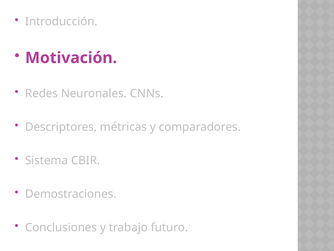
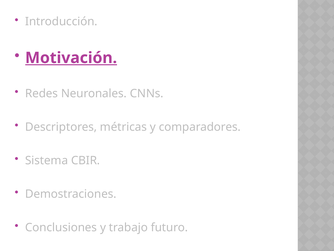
Motivación underline: none -> present (71, 58)
